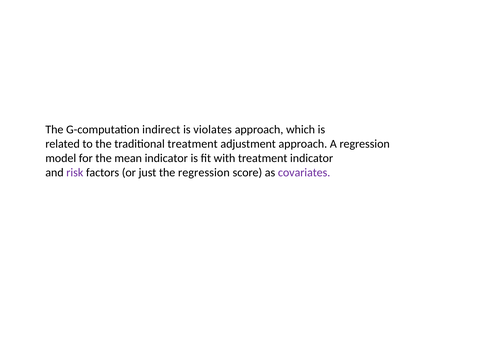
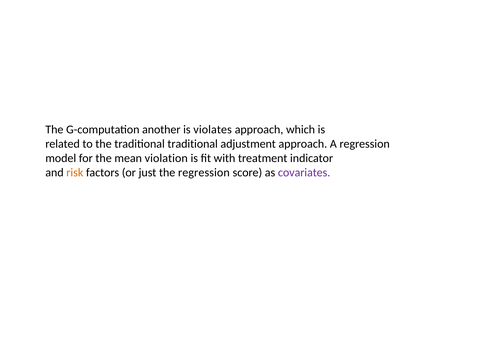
indirect: indirect -> another (161, 130)
traditional treatment: treatment -> traditional (193, 144)
mean indicator: indicator -> violation (166, 158)
risk colour: purple -> orange (75, 173)
